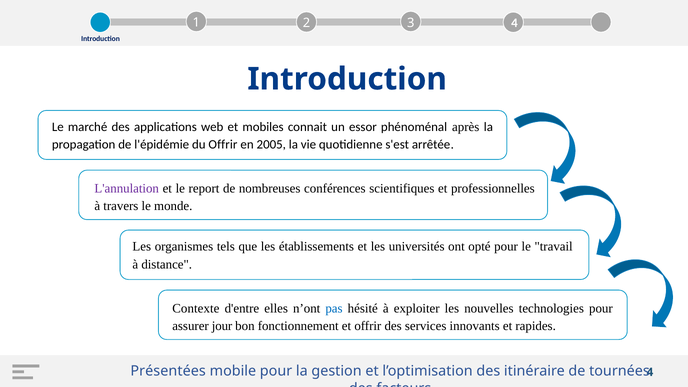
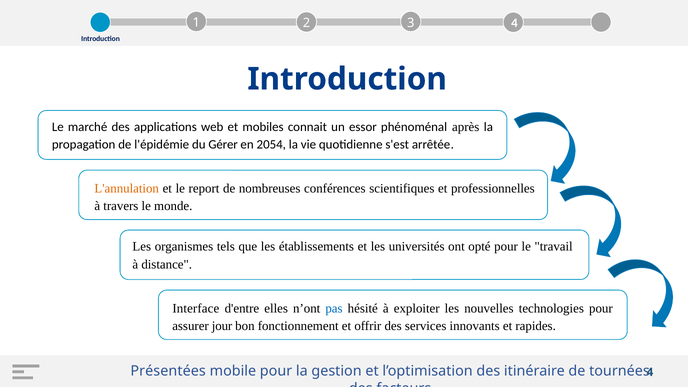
du Offrir: Offrir -> Gérer (223, 145)
2005: 2005 -> 2054 (271, 145)
L'annulation colour: purple -> orange (127, 188)
Contexte: Contexte -> Interface (196, 308)
